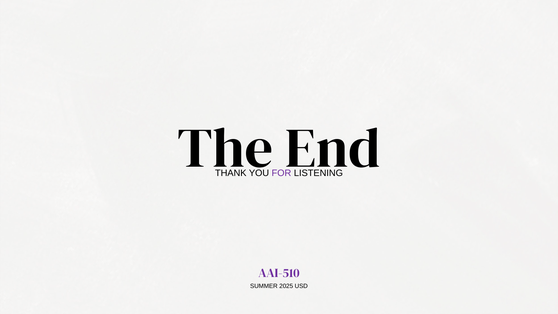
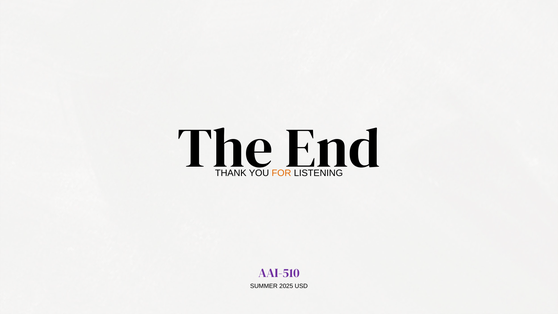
FOR colour: purple -> orange (281, 173)
